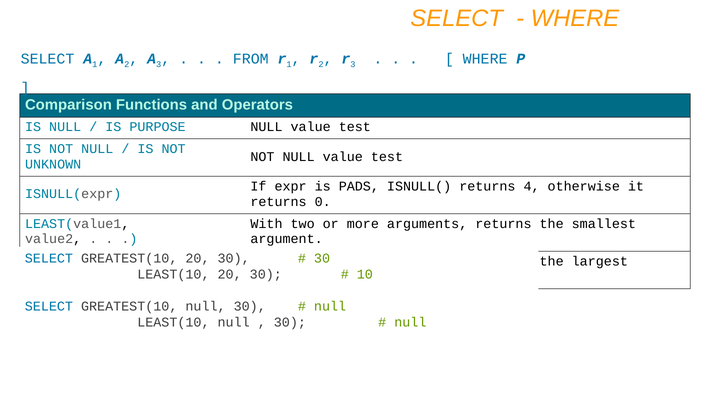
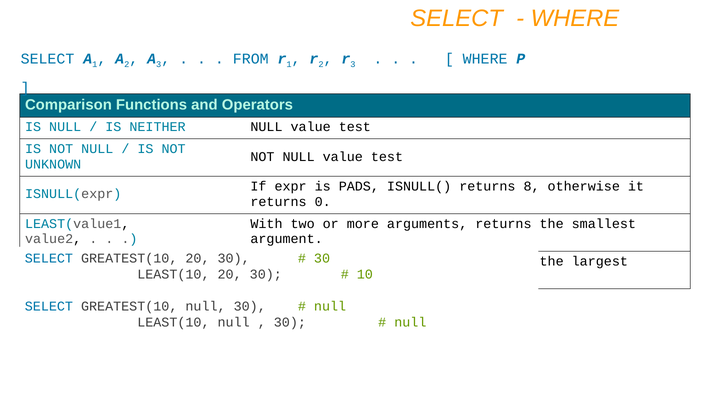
PURPOSE: PURPOSE -> NEITHER (158, 127)
4: 4 -> 8 (532, 187)
